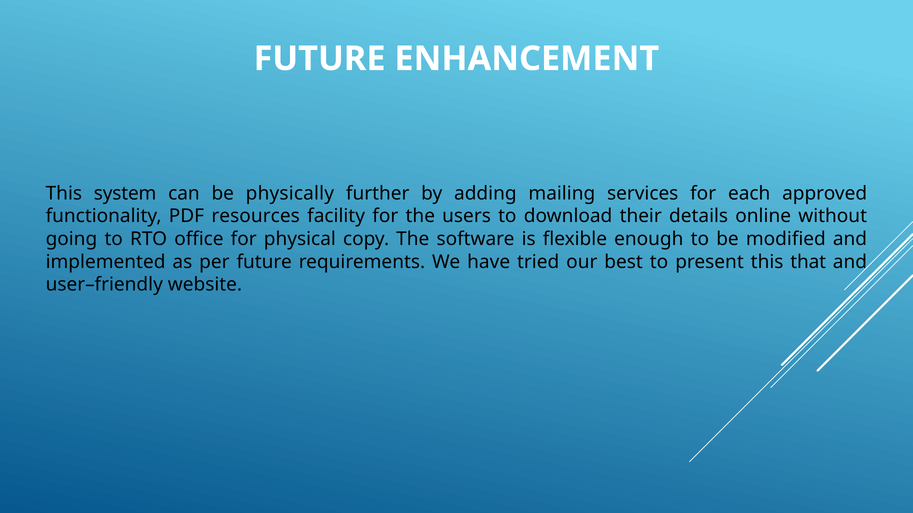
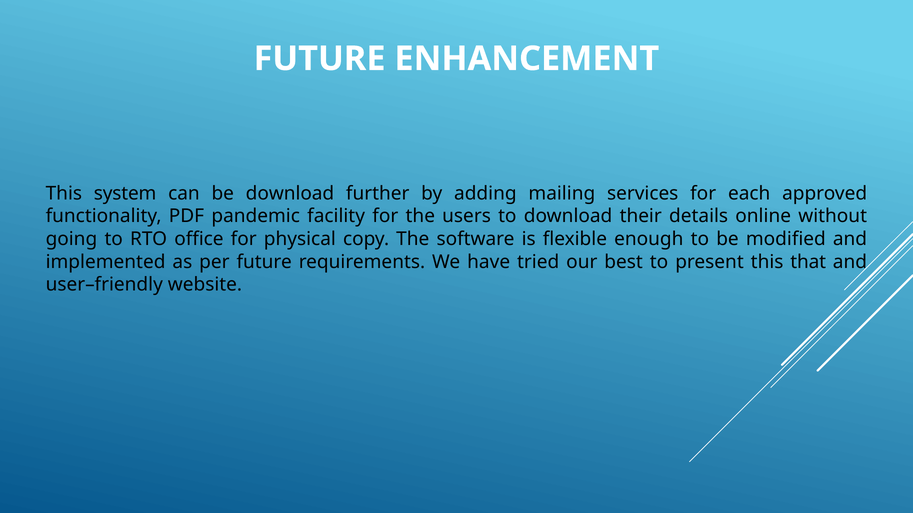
be physically: physically -> download (290, 194)
resources: resources -> pandemic (256, 216)
